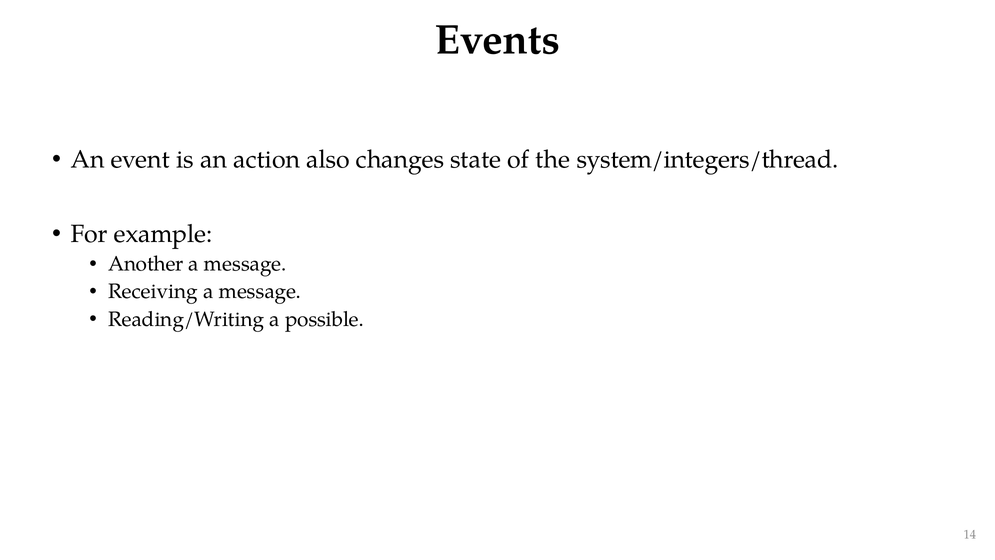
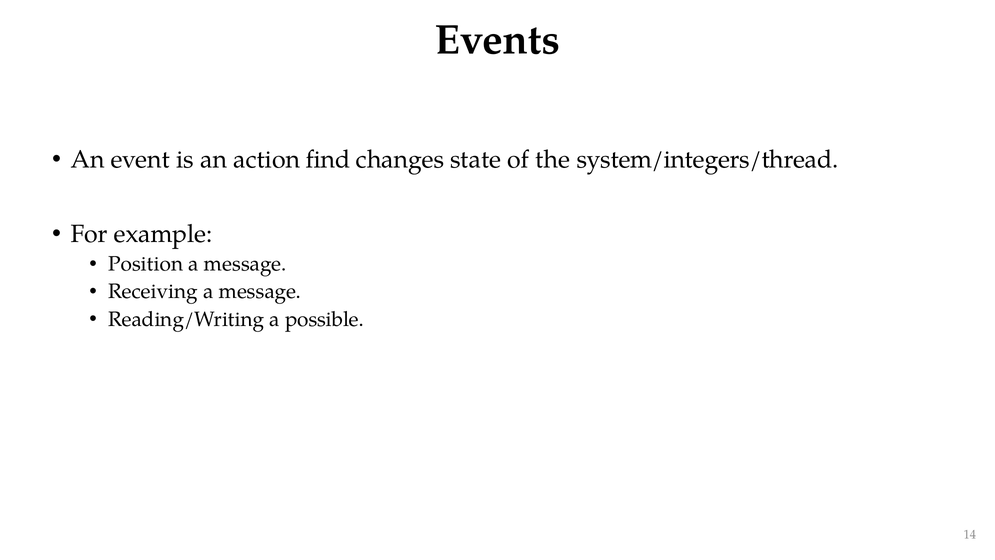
also: also -> find (328, 160)
Another: Another -> Position (146, 264)
